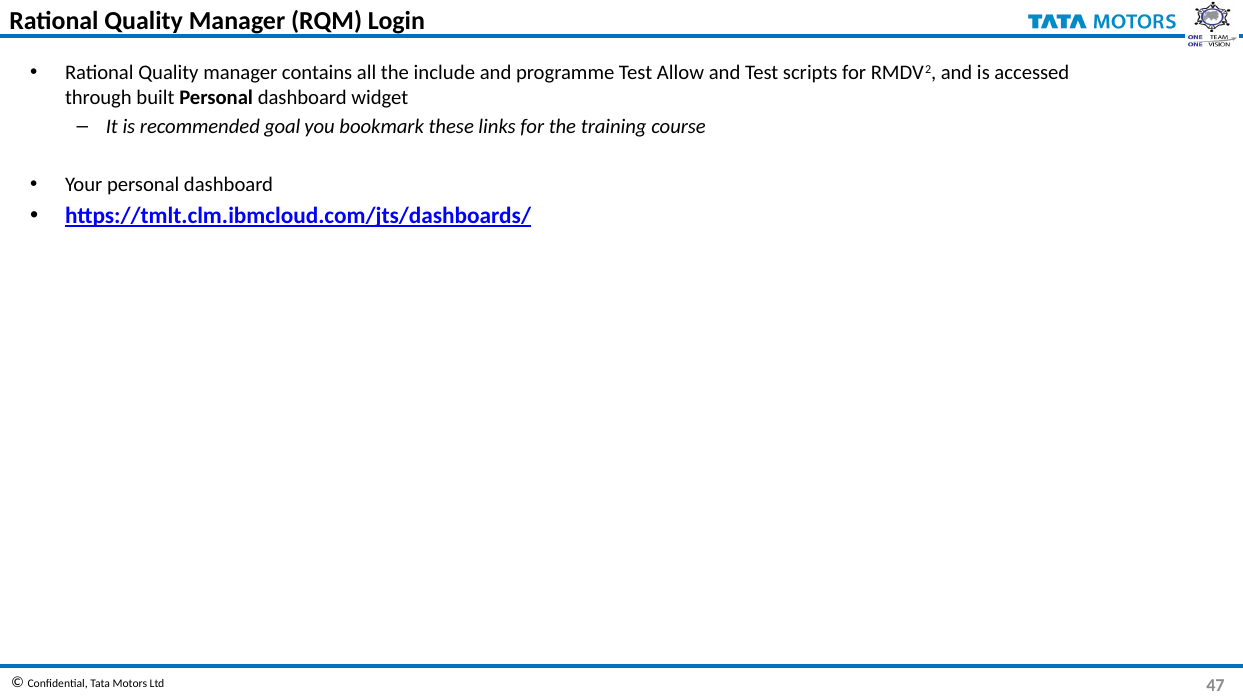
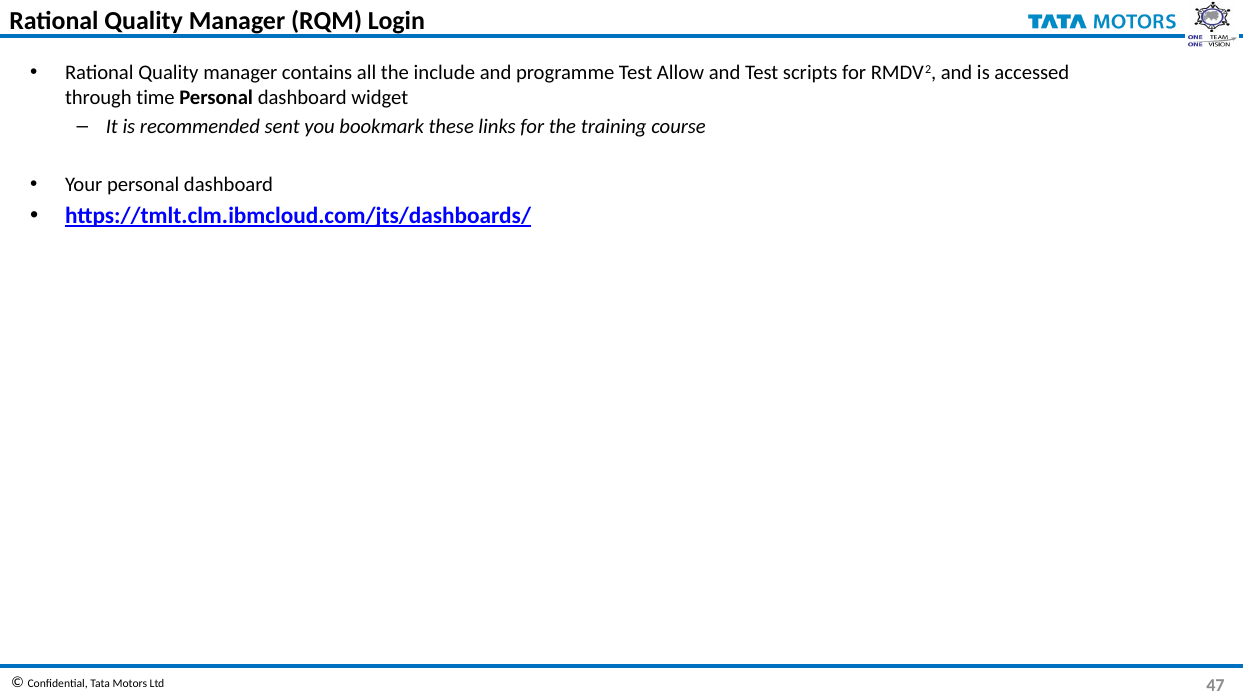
built: built -> time (156, 98)
goal: goal -> sent (282, 127)
